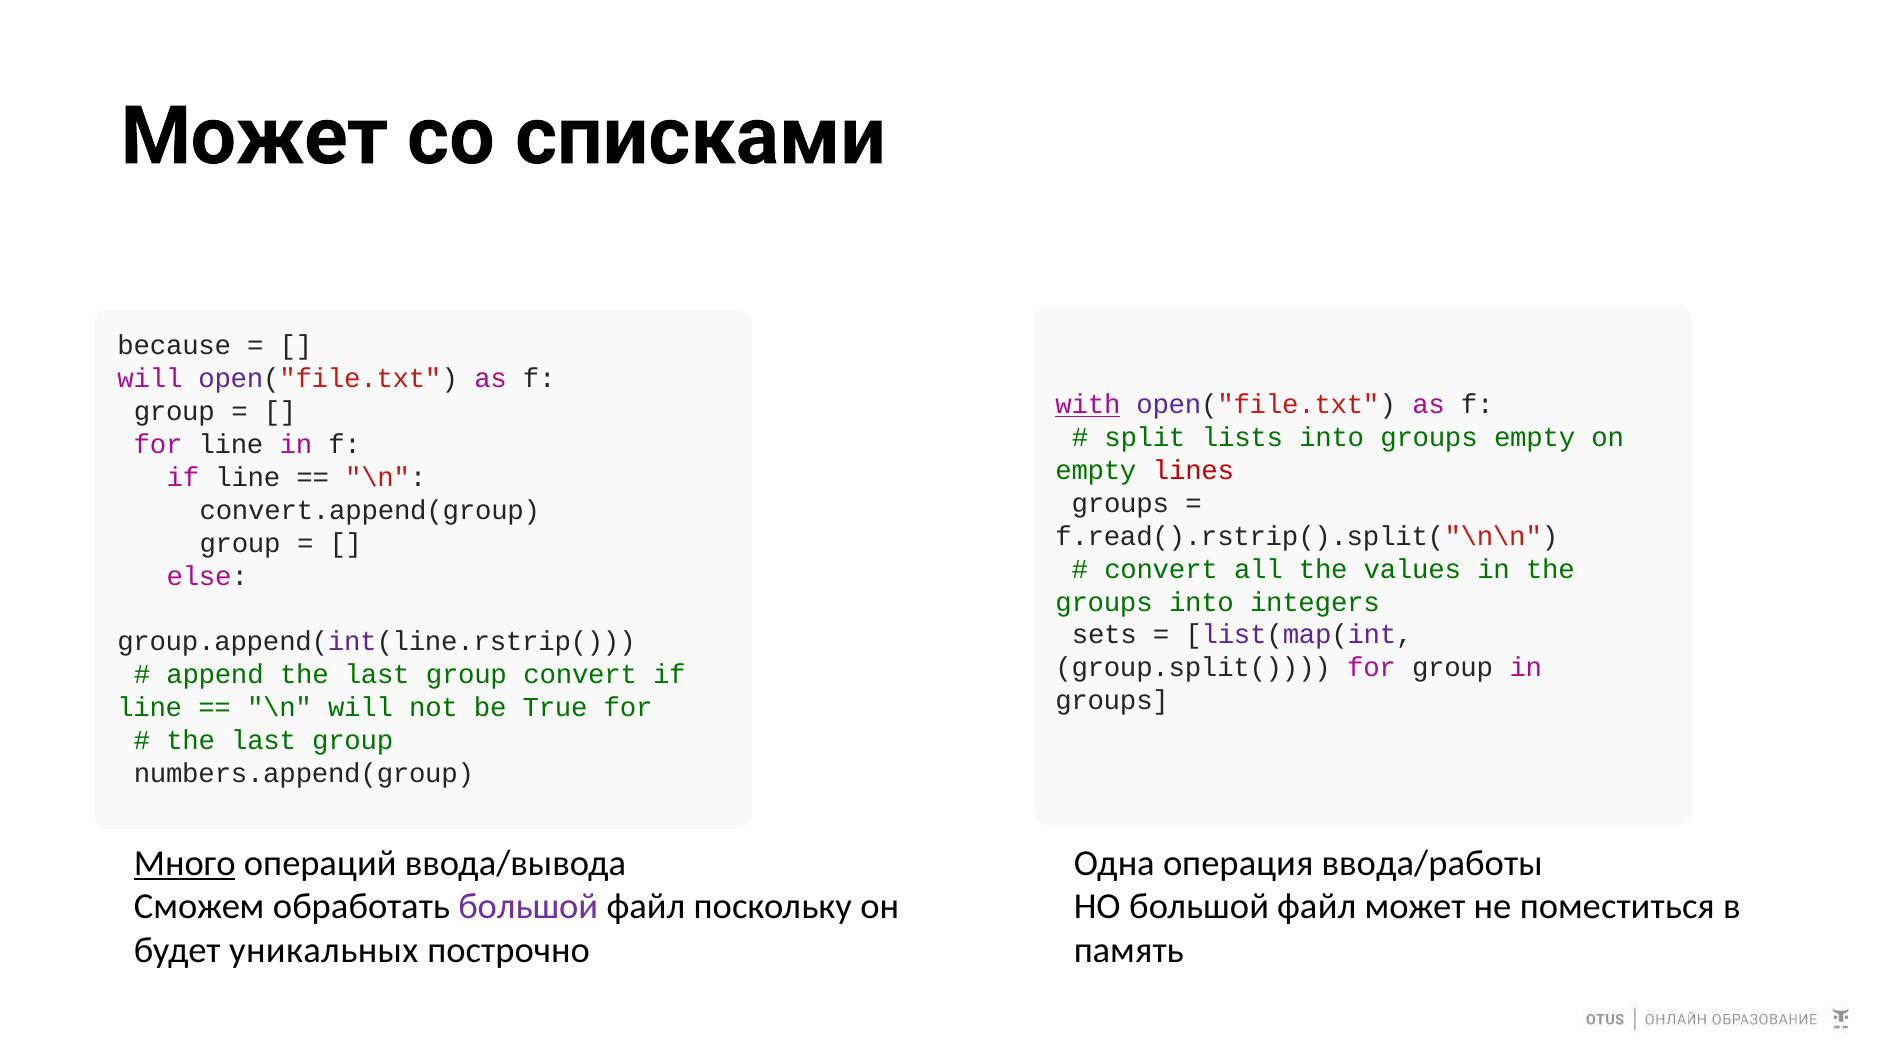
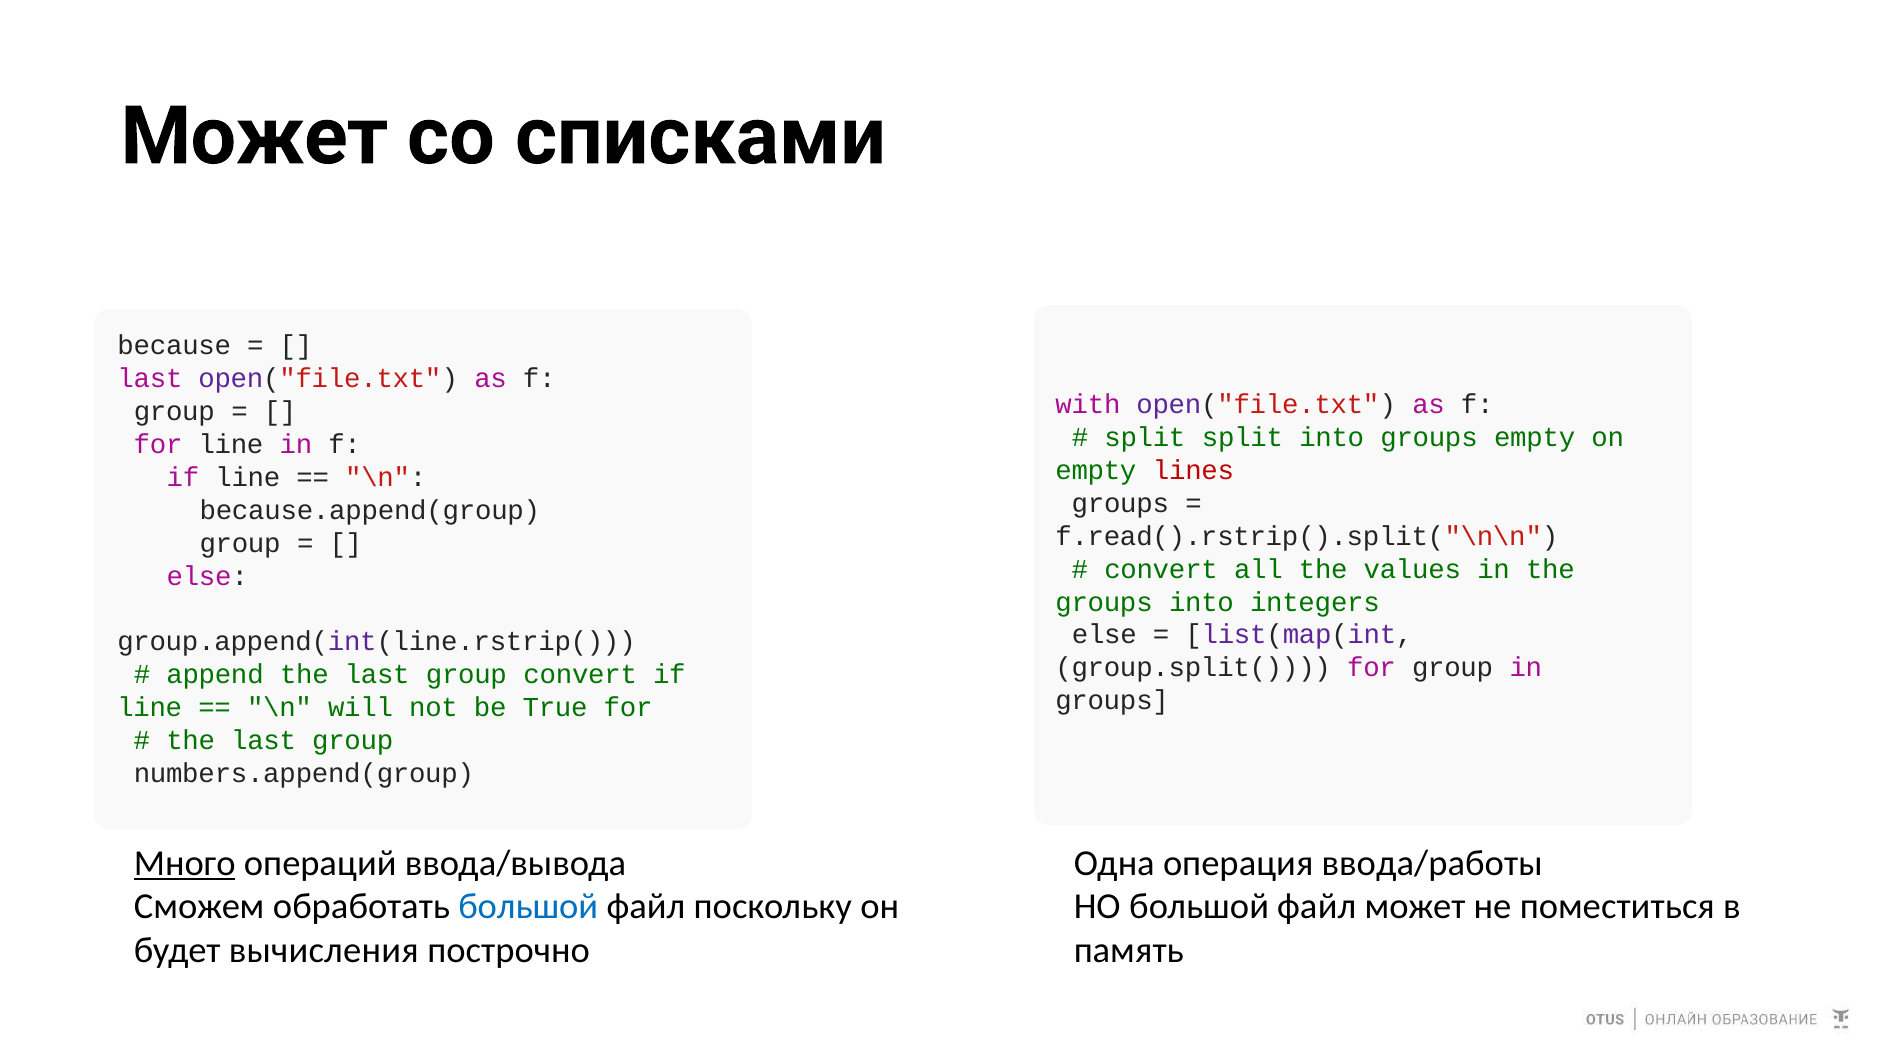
will: will -> last (150, 379)
with underline: present -> none (1088, 405)
split lists: lists -> split (1242, 438)
convert.append(group: convert.append(group -> because.append(group (370, 511)
sets: sets -> else (1104, 635)
большой colour: purple -> blue (528, 907)
уникальных: уникальных -> вычисления (324, 951)
